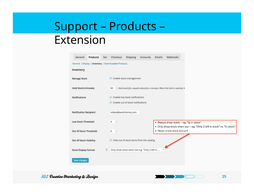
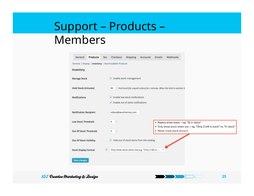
Extension: Extension -> Members (80, 40)
